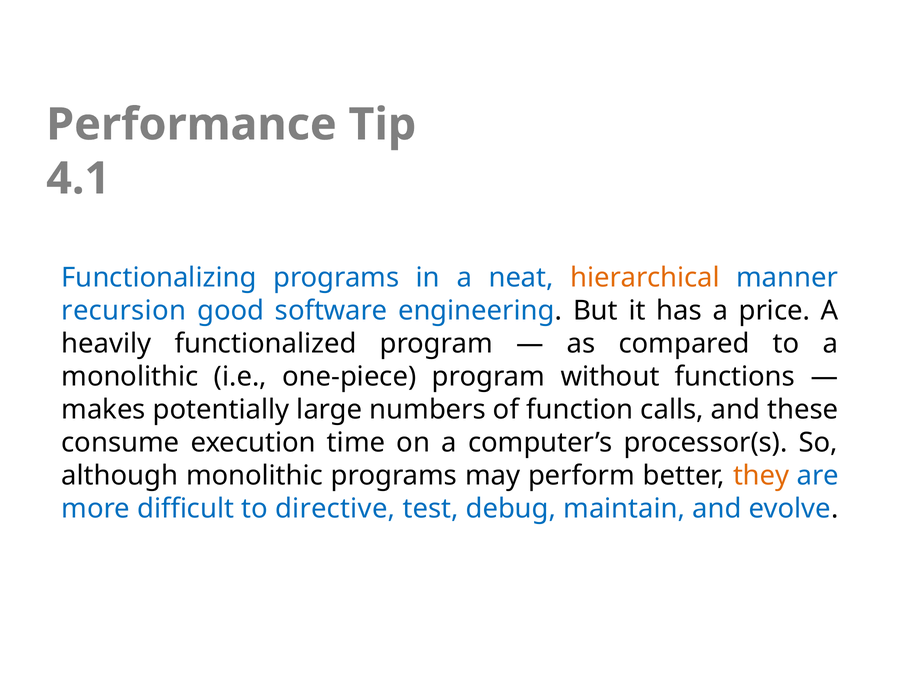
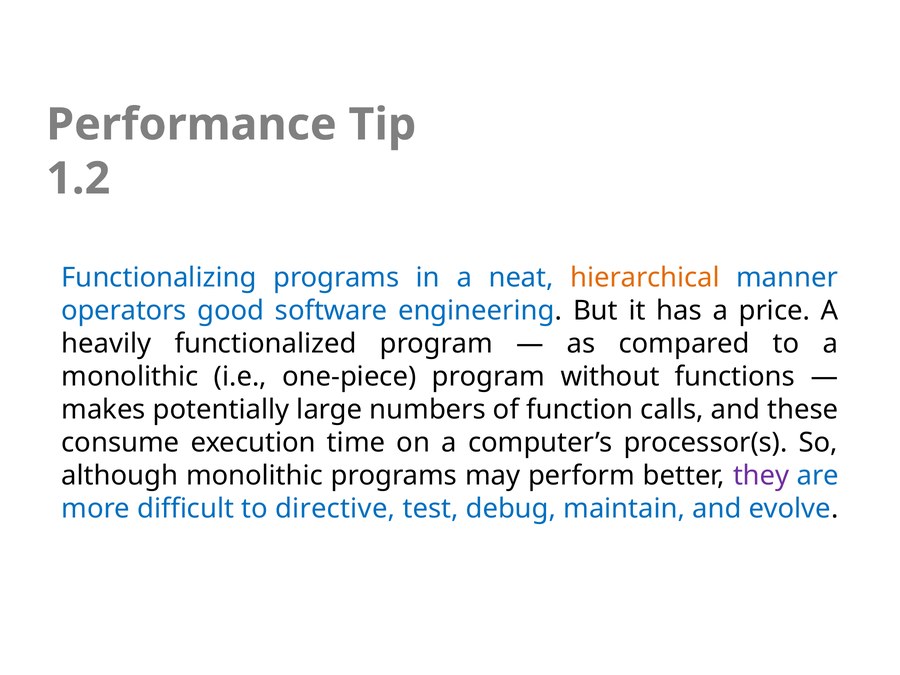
4.1: 4.1 -> 1.2 (78, 179)
recursion: recursion -> operators (124, 311)
they colour: orange -> purple (761, 476)
